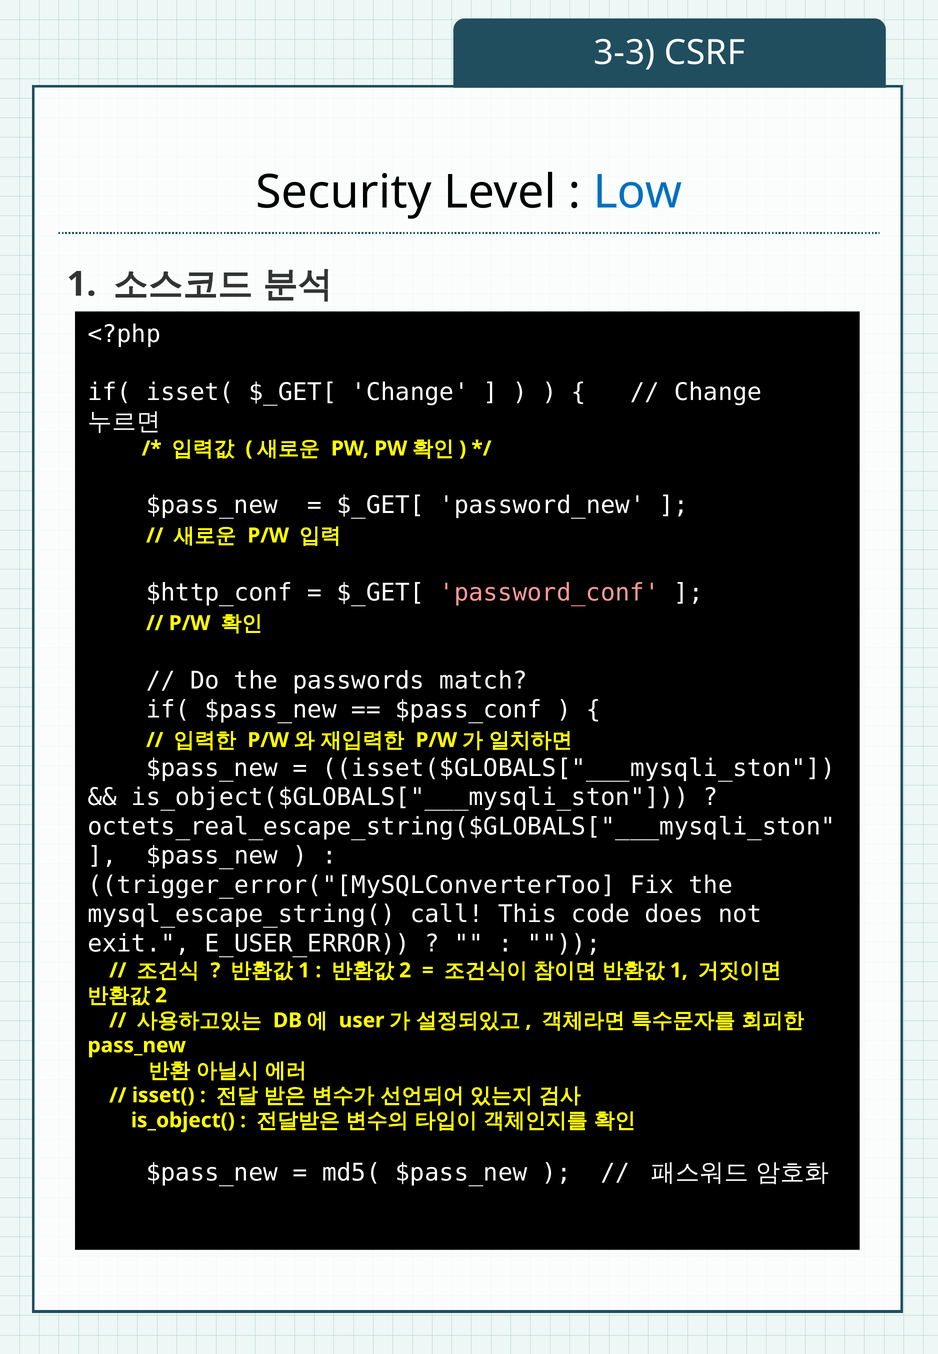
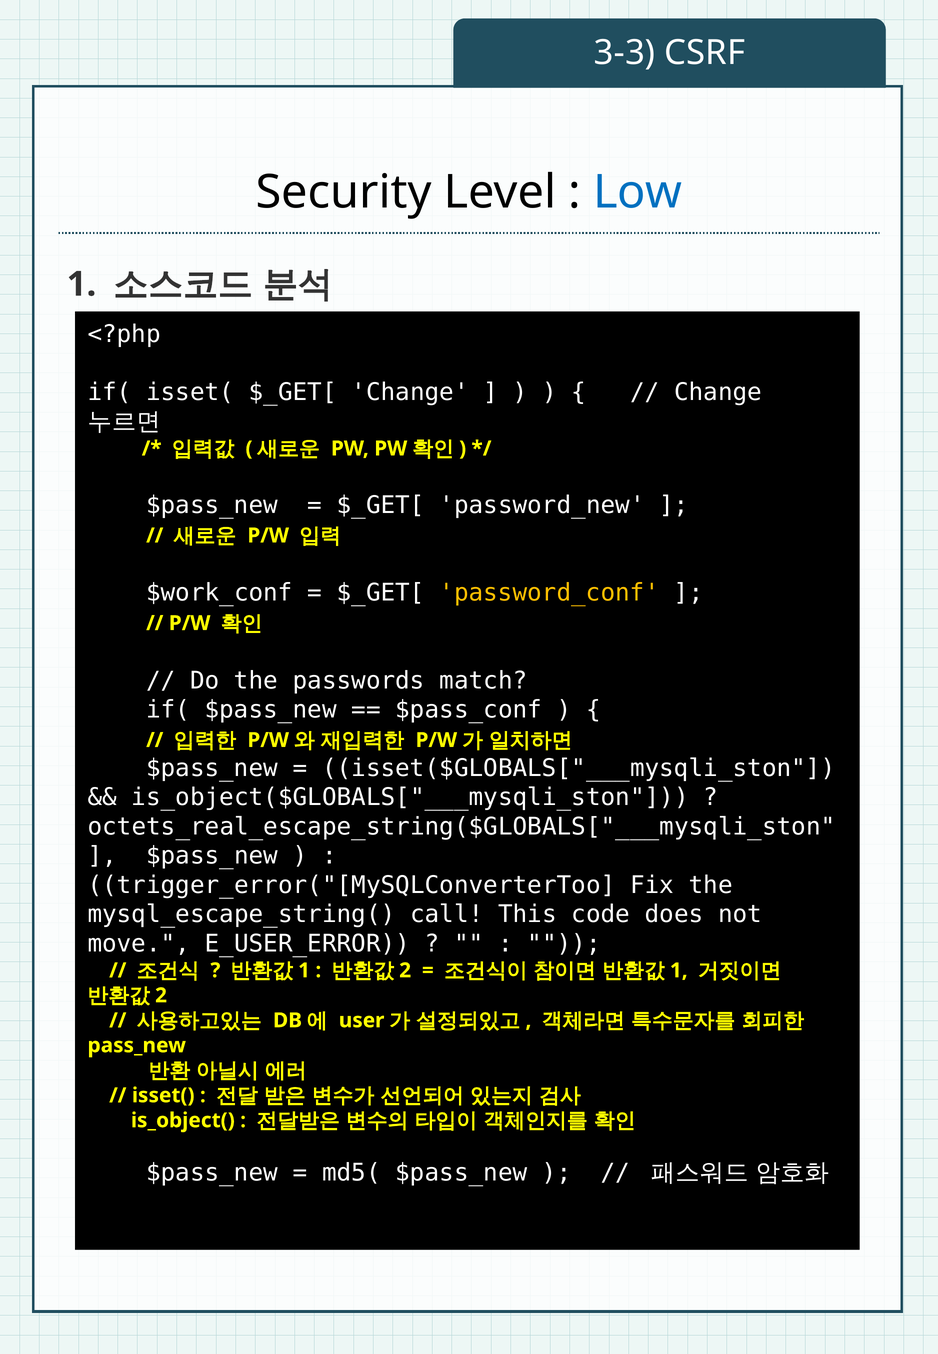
$http_conf: $http_conf -> $work_conf (219, 593)
password_conf colour: pink -> yellow (549, 593)
exit: exit -> move (139, 944)
